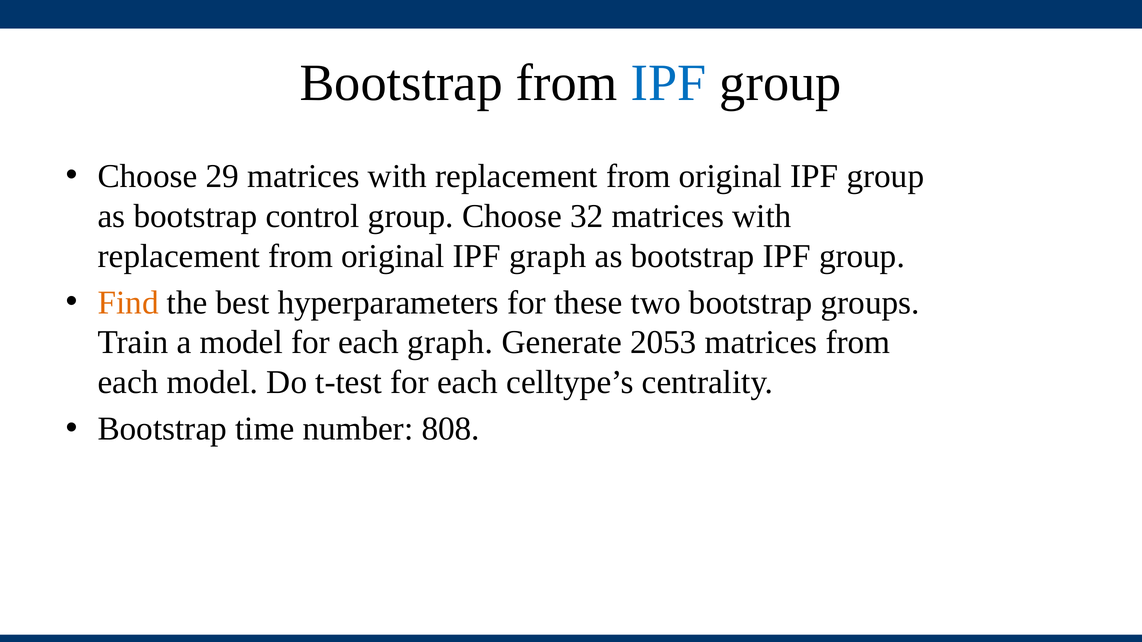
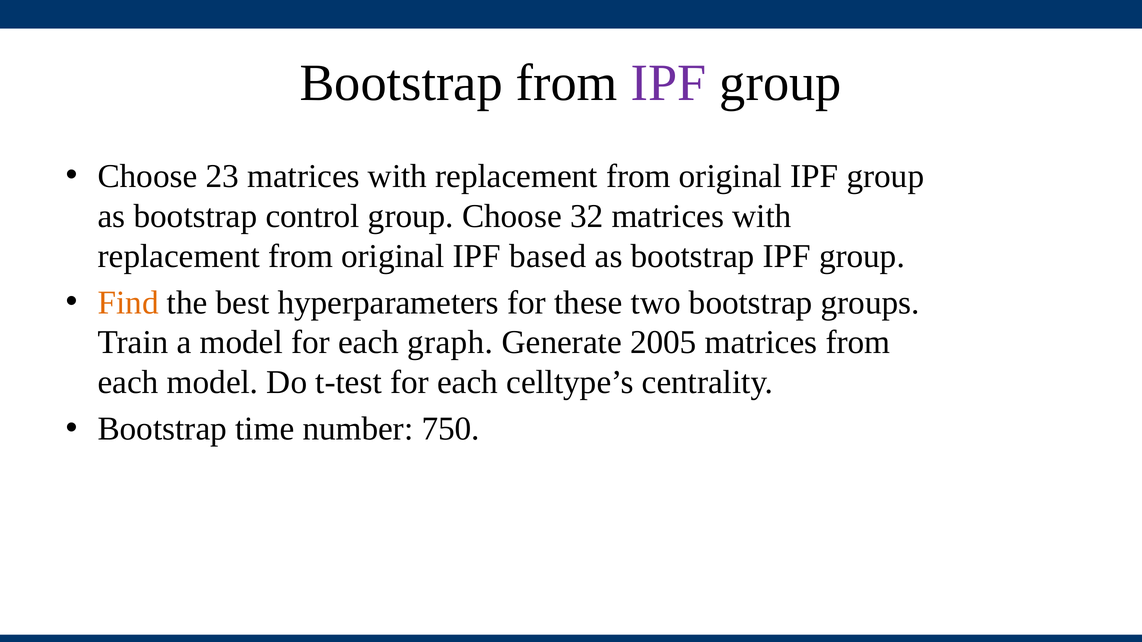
IPF colour: blue -> purple (669, 83)
29: 29 -> 23 (222, 176)
IPF graph: graph -> based (548, 256)
2053: 2053 -> 2005 (663, 343)
808: 808 -> 750 (451, 429)
